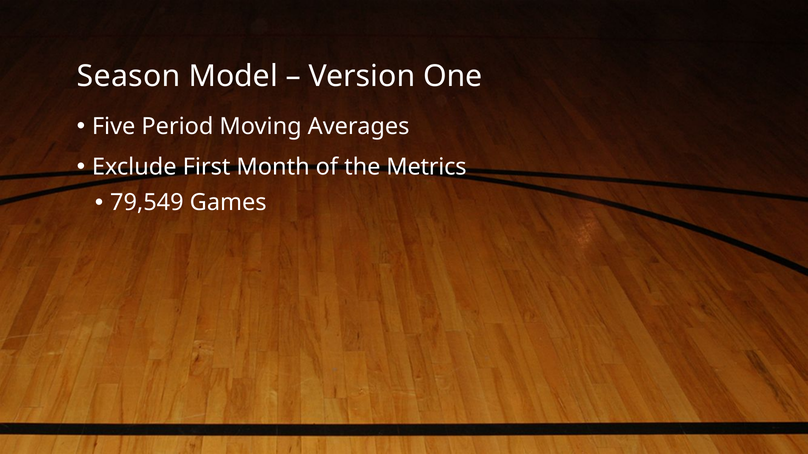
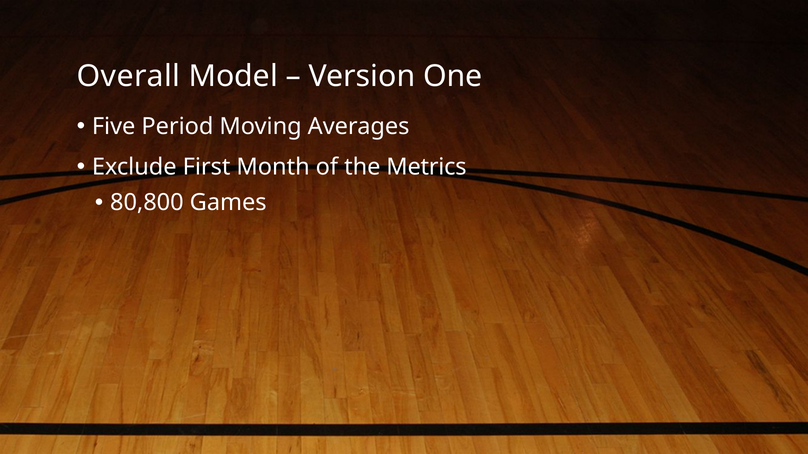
Season: Season -> Overall (129, 76)
79,549: 79,549 -> 80,800 (147, 203)
